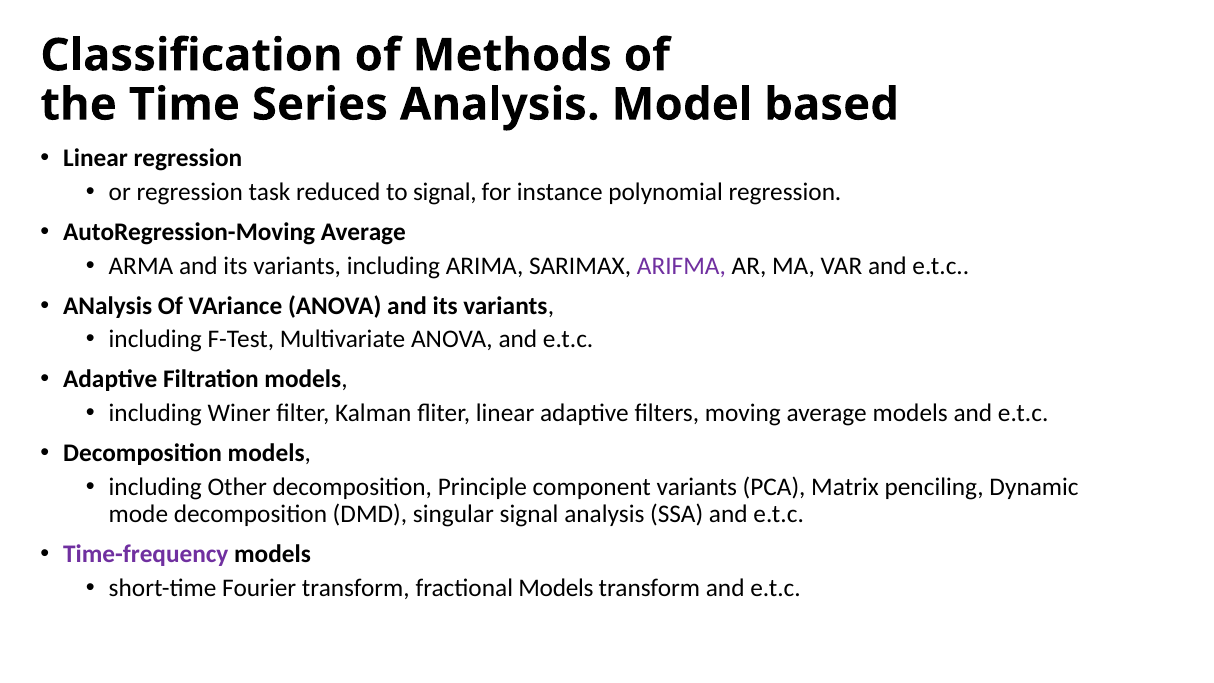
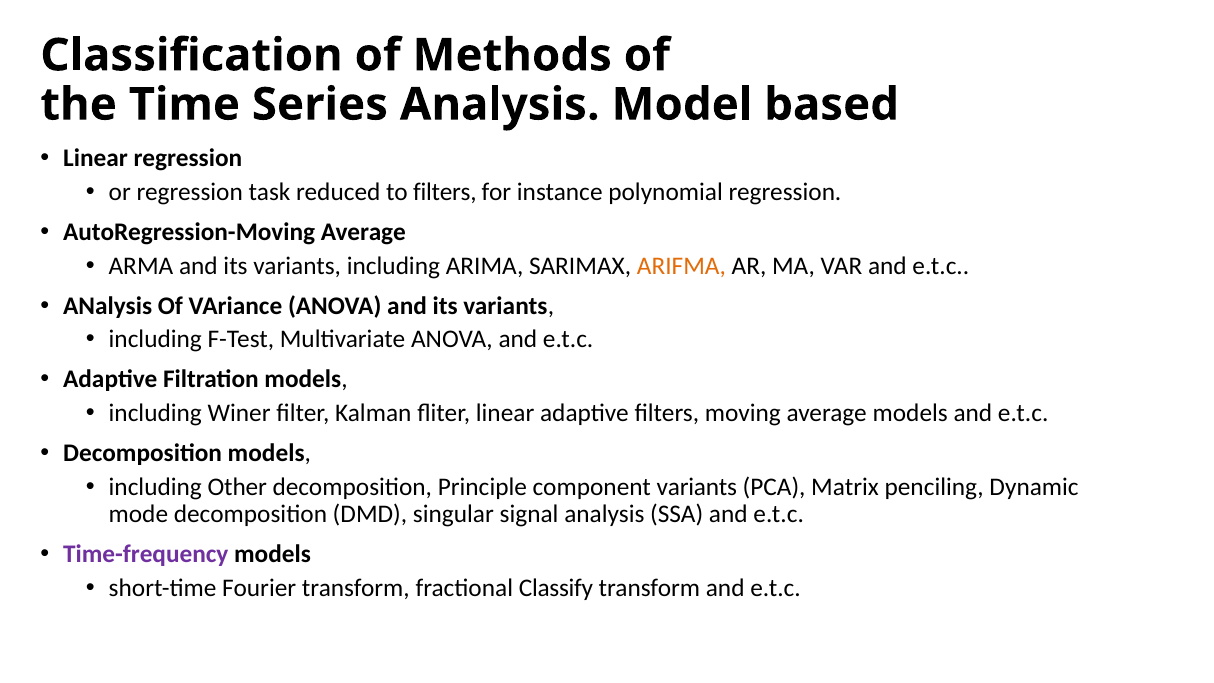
to signal: signal -> filters (445, 192)
ARIFMA colour: purple -> orange (681, 266)
fractional Models: Models -> Classify (556, 588)
